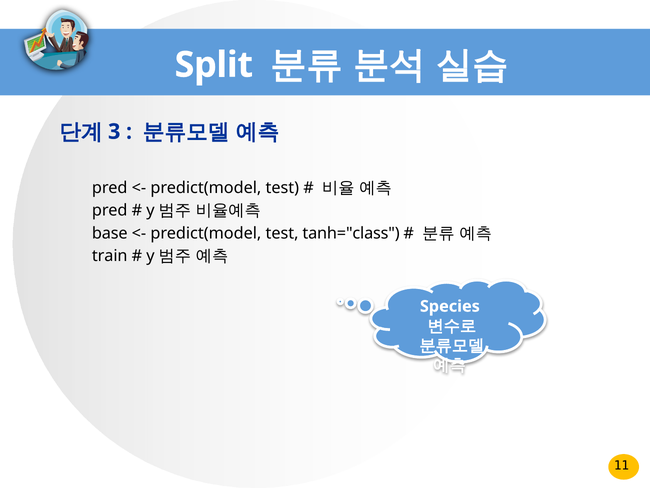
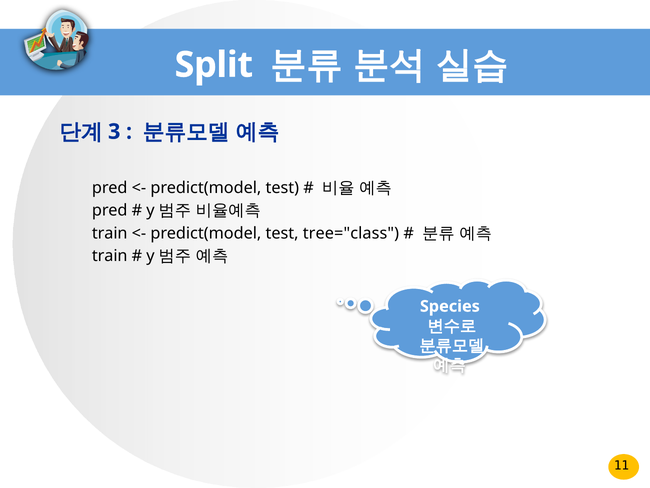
base: base -> train (110, 233)
tanh="class: tanh="class -> tree="class (351, 233)
